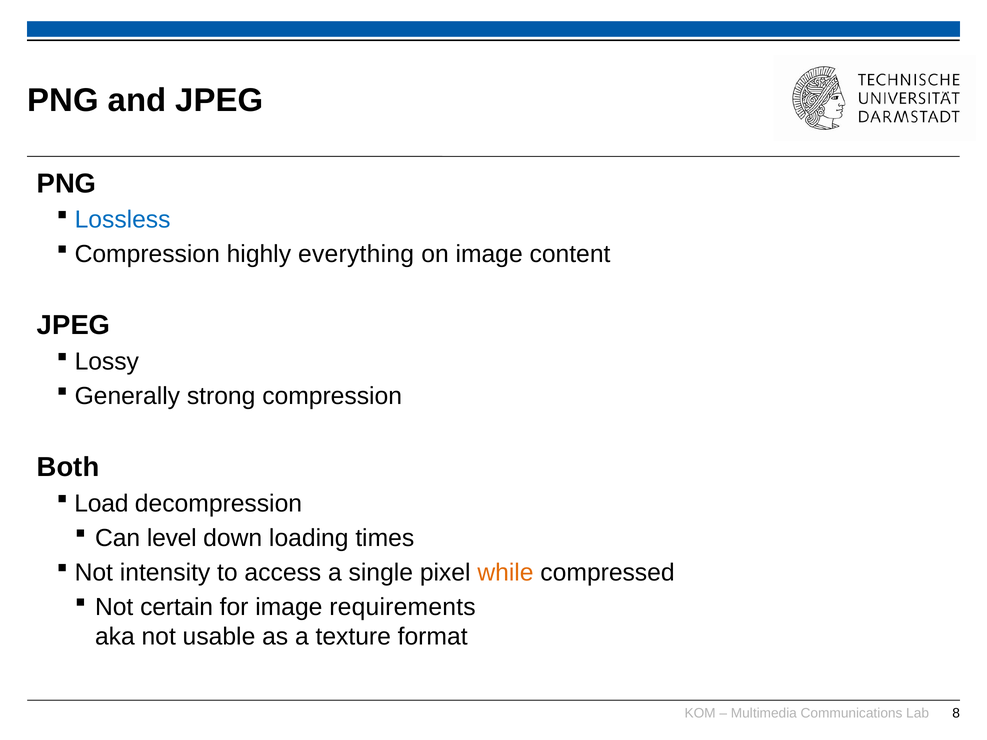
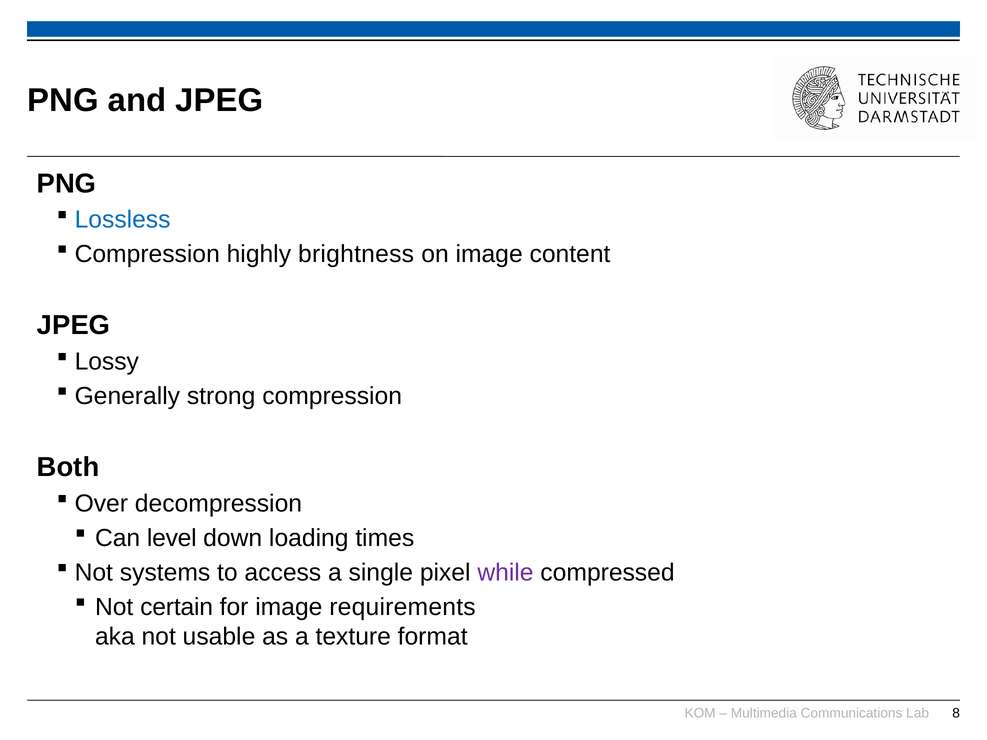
everything: everything -> brightness (356, 254)
Load: Load -> Over (101, 504)
intensity: intensity -> systems (165, 573)
while colour: orange -> purple (505, 573)
